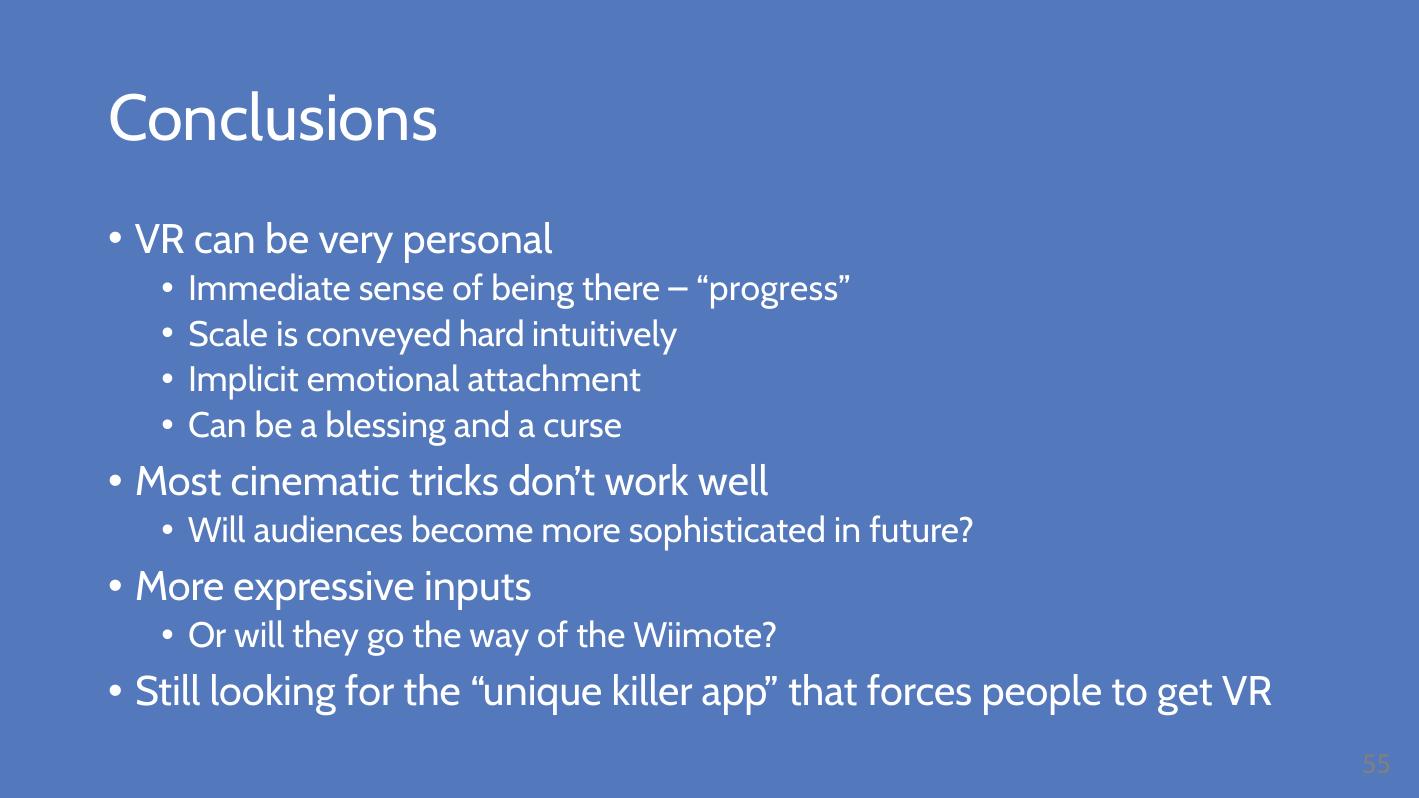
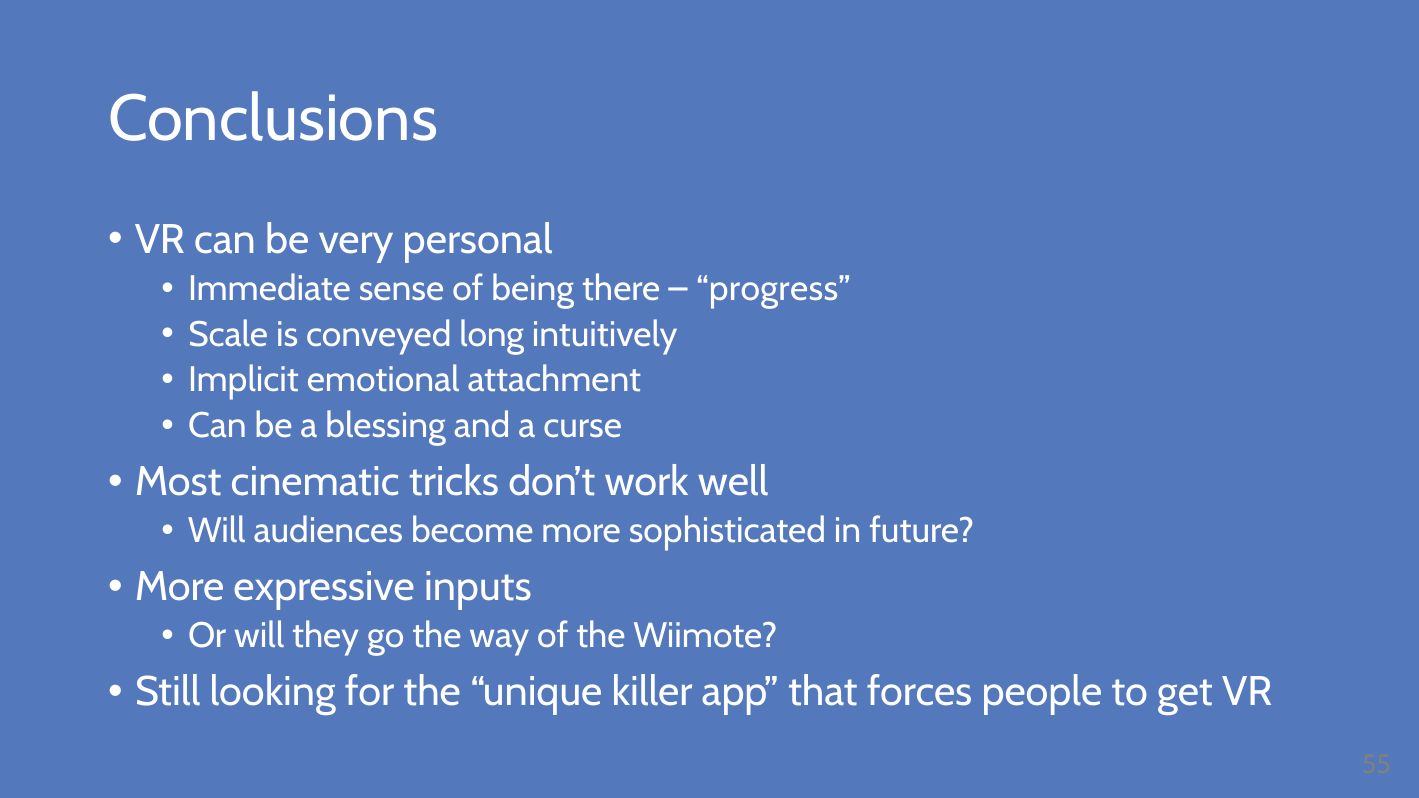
hard: hard -> long (492, 335)
